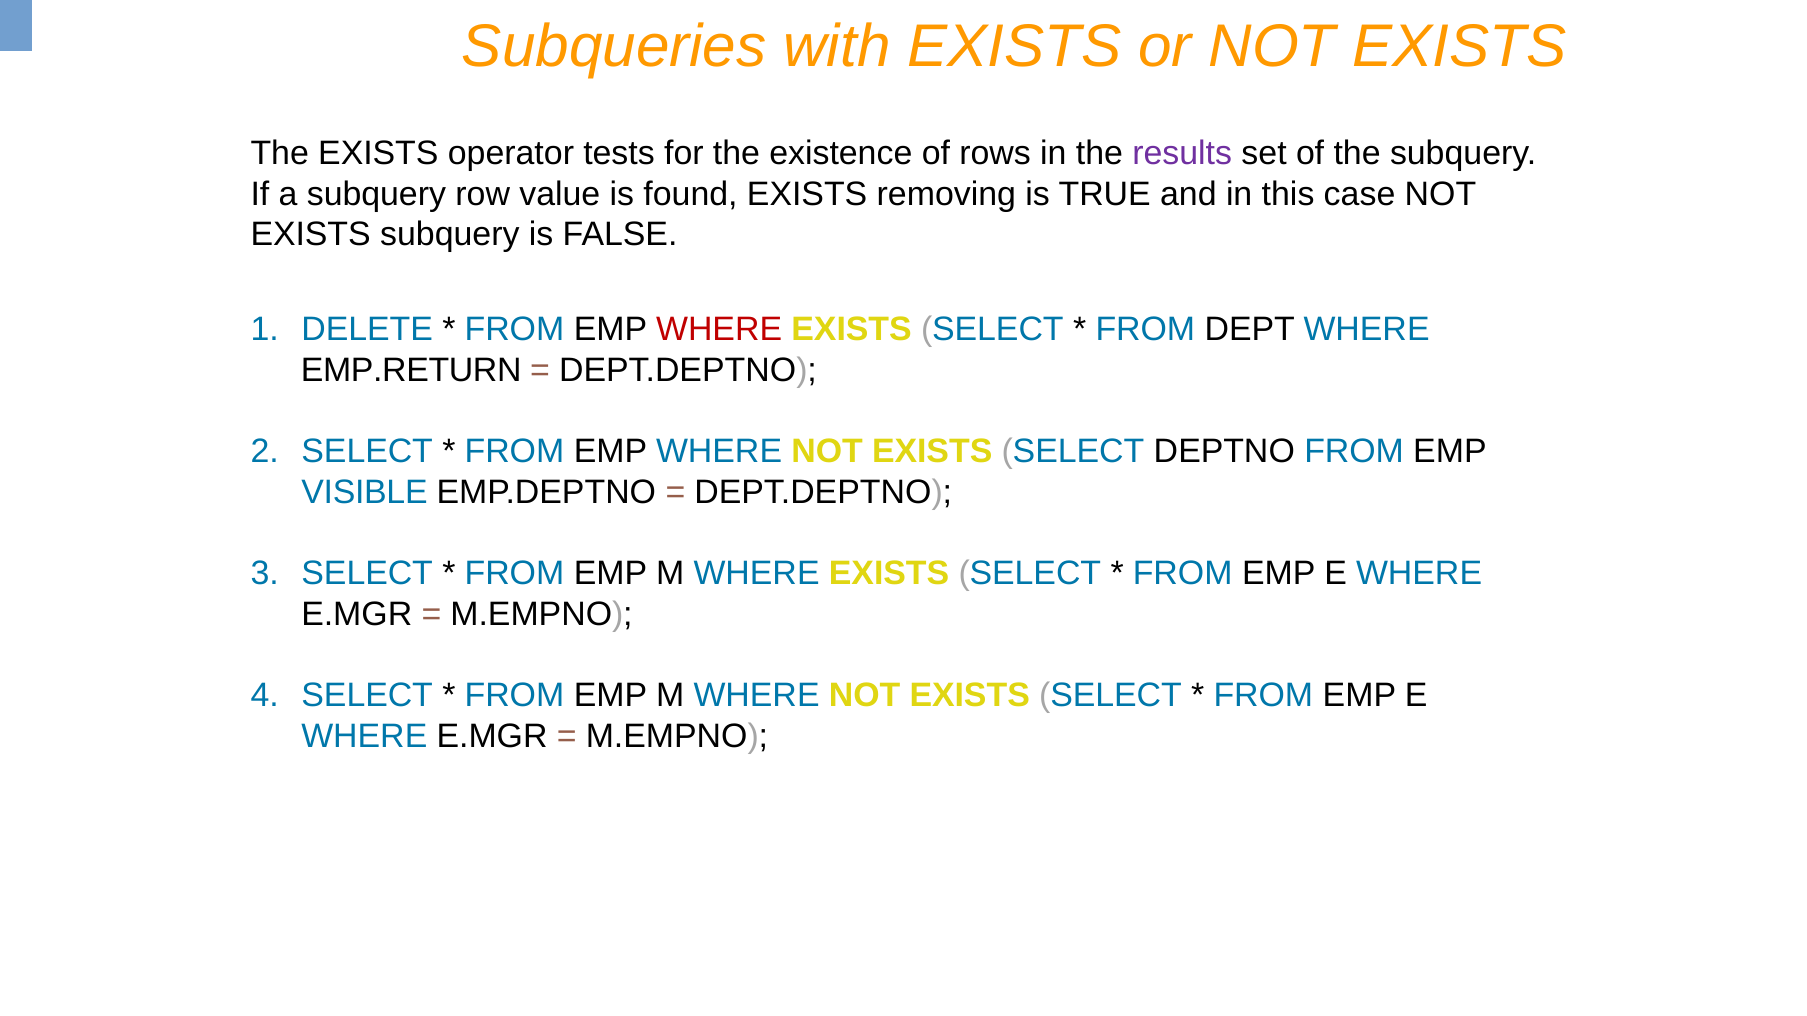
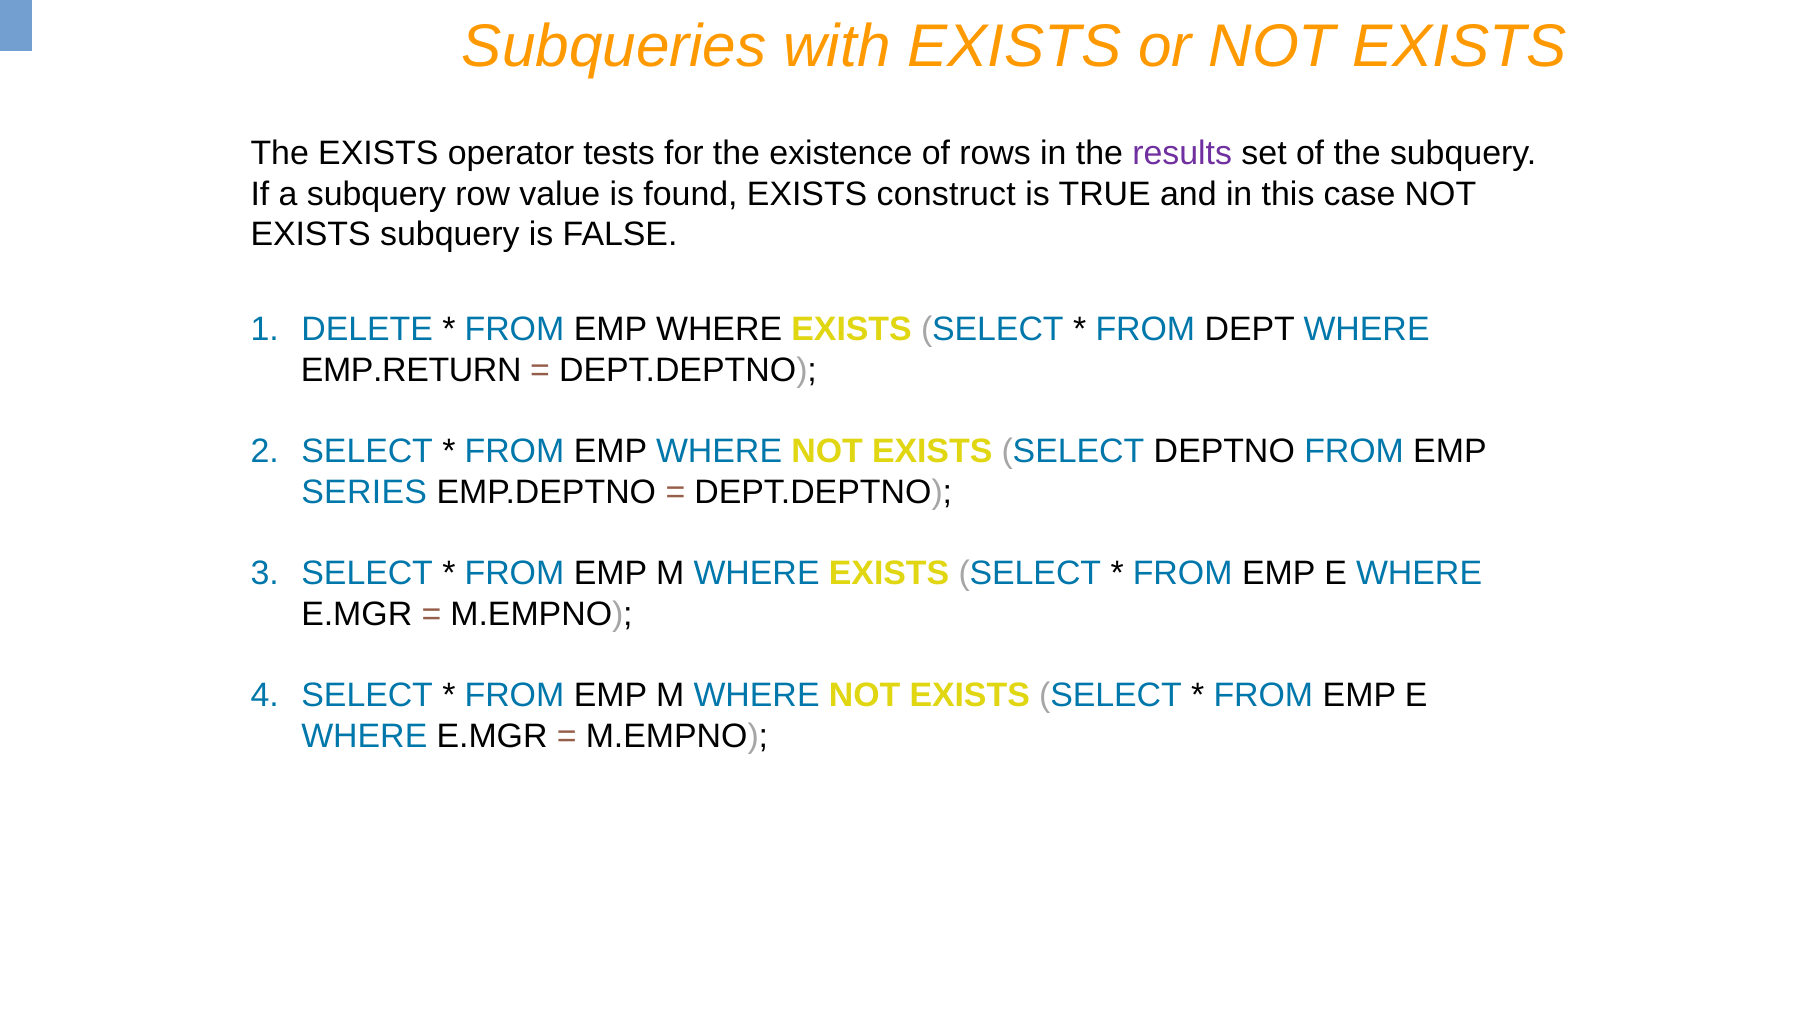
removing: removing -> construct (946, 194)
WHERE colour: red -> black (719, 330)
VISIBLE: VISIBLE -> SERIES (364, 492)
